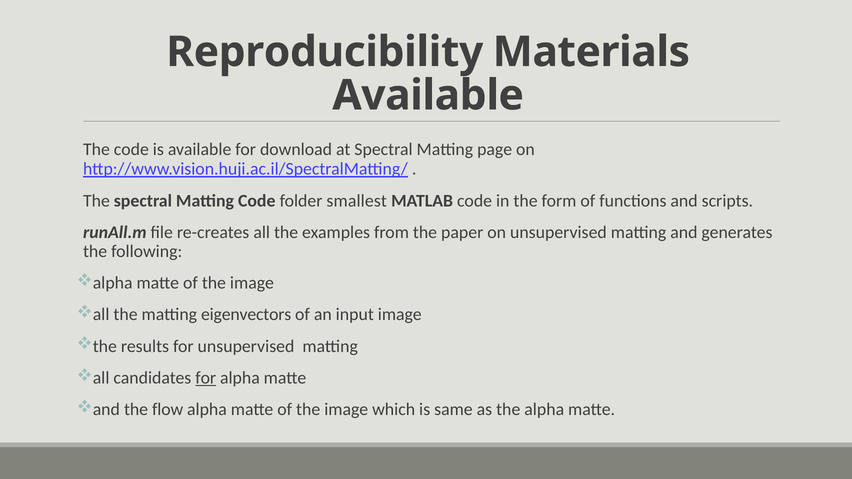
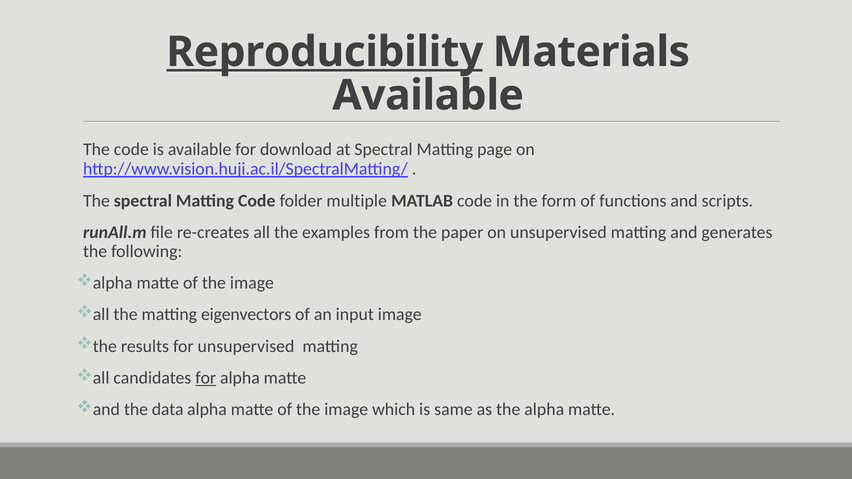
Reproducibility underline: none -> present (325, 52)
smallest: smallest -> multiple (357, 201)
flow: flow -> data (168, 410)
